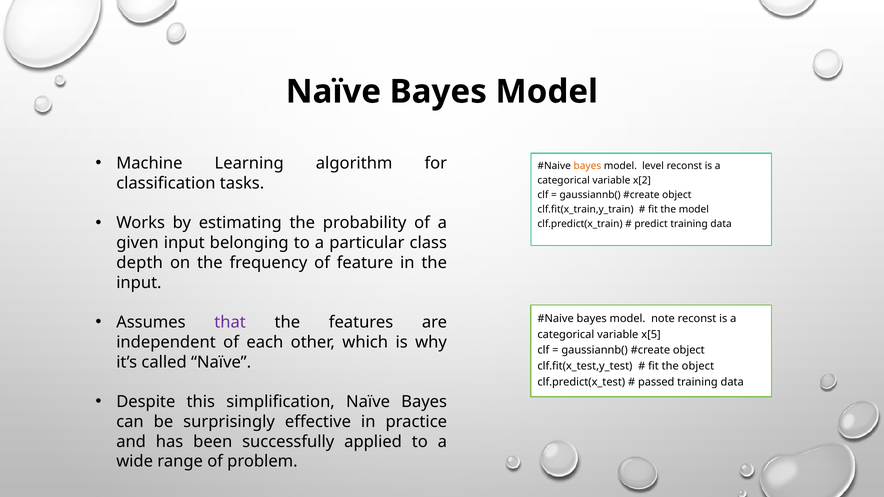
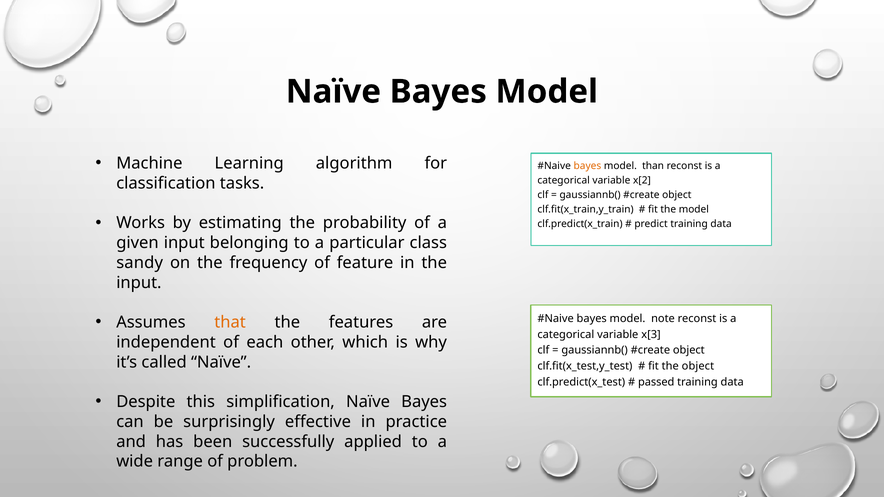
level: level -> than (653, 166)
depth: depth -> sandy (140, 263)
that colour: purple -> orange (230, 323)
x[5: x[5 -> x[3 (651, 335)
